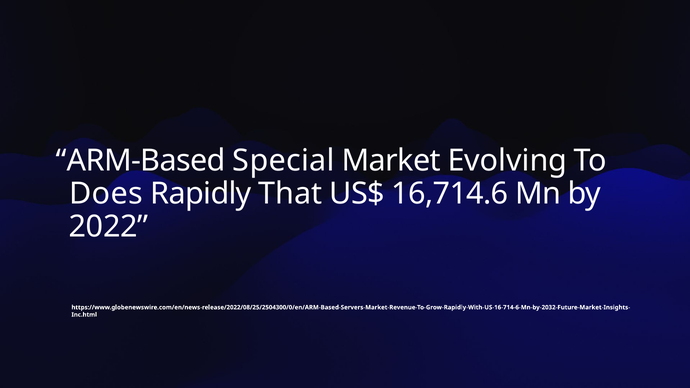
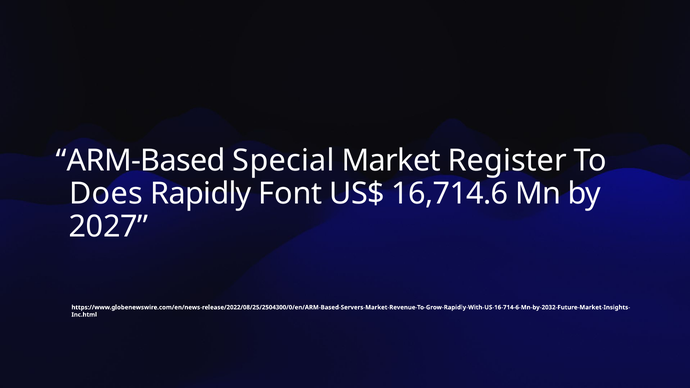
Evolving: Evolving -> Register (507, 161)
That: That -> Font (290, 194)
2022: 2022 -> 2027 (108, 227)
